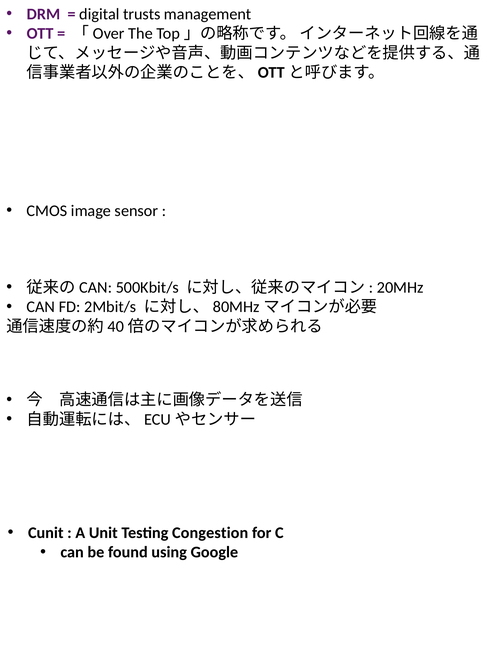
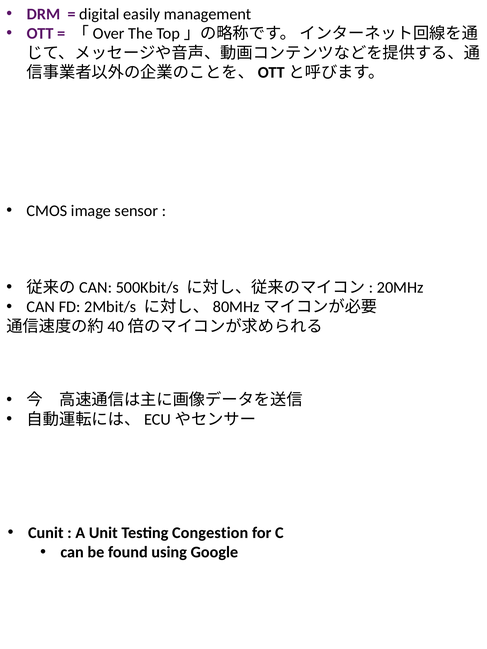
trusts: trusts -> easily (142, 14)
